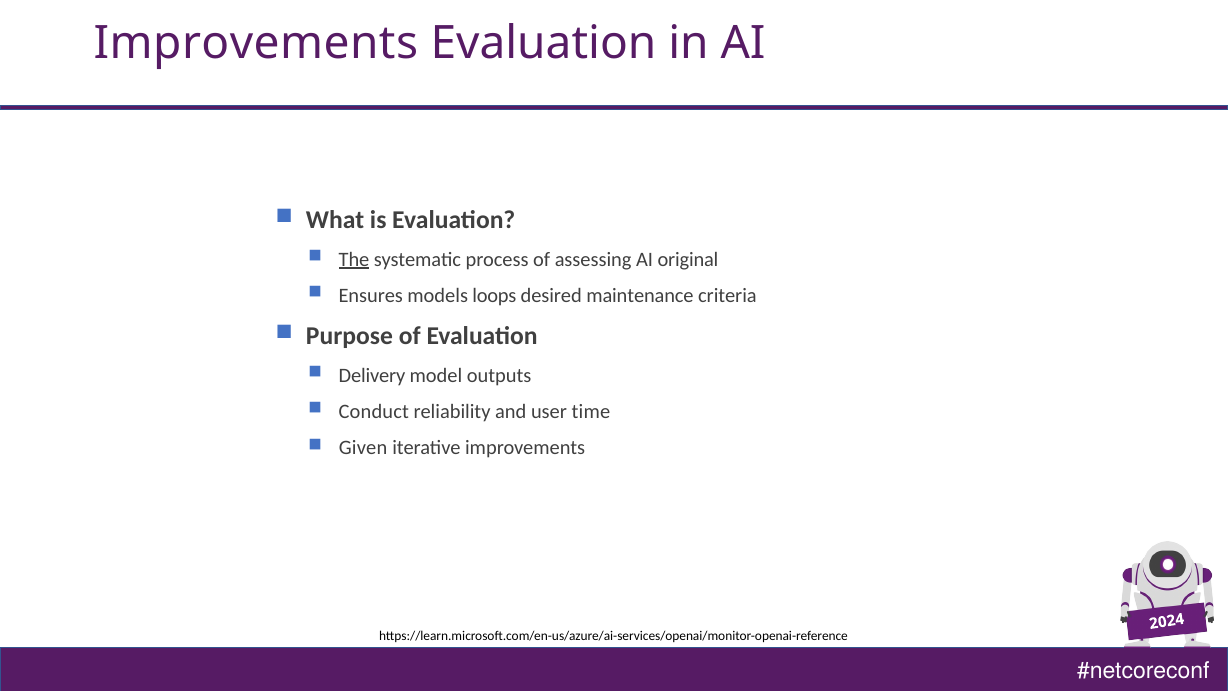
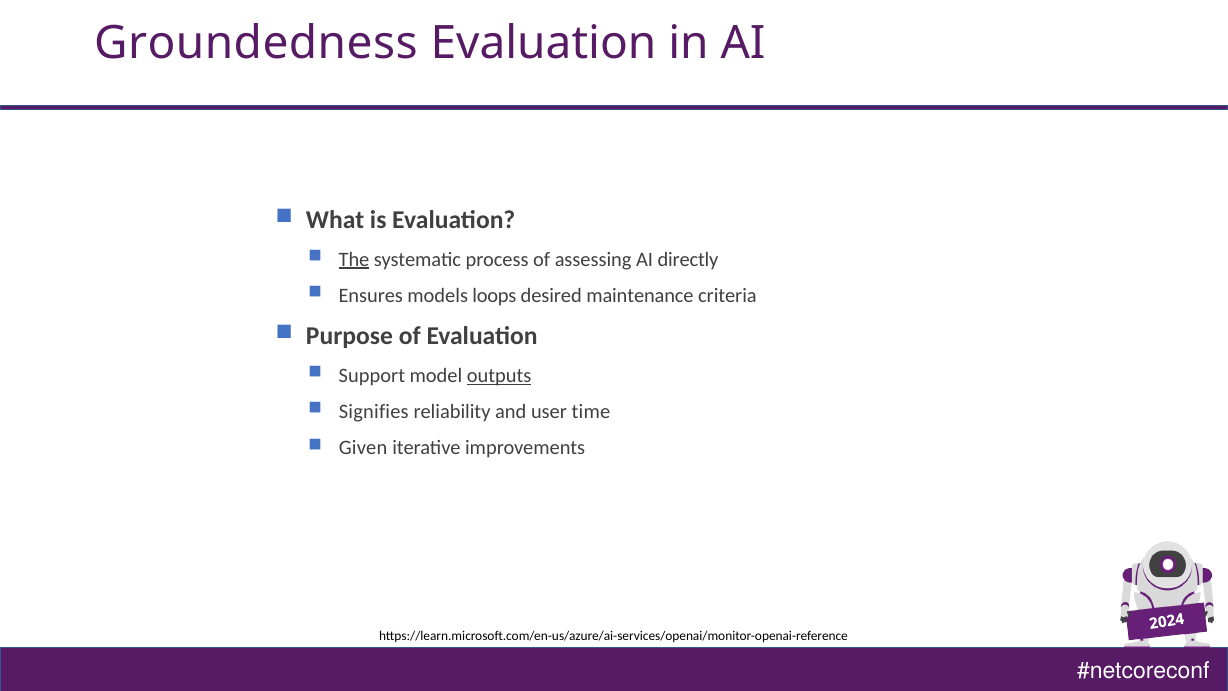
Improvements: Improvements -> Groundedness (256, 43)
original: original -> directly (688, 259)
Delivery: Delivery -> Support (372, 375)
outputs underline: none -> present (499, 375)
Conduct: Conduct -> Signifies (374, 412)
